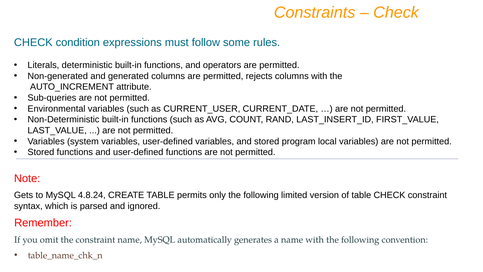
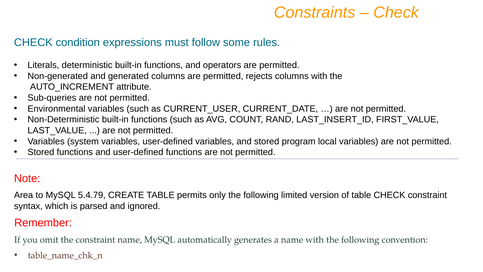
Gets: Gets -> Area (24, 195)
4.8.24: 4.8.24 -> 5.4.79 (92, 195)
